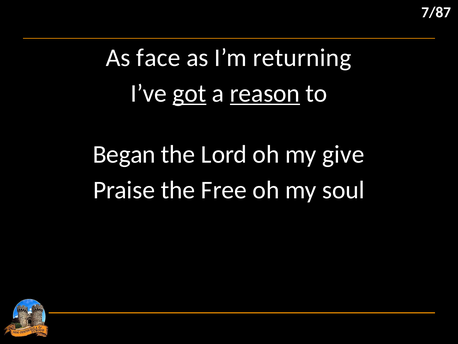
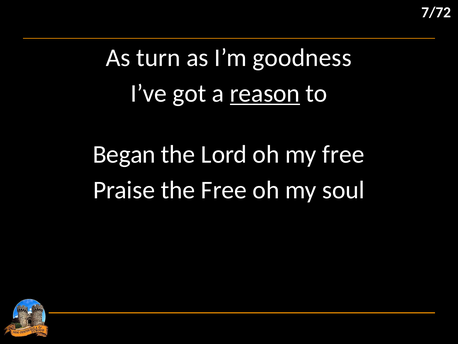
7/87: 7/87 -> 7/72 (436, 12)
face: face -> turn (158, 58)
returning: returning -> goodness (302, 58)
got underline: present -> none (189, 93)
my give: give -> free (343, 154)
